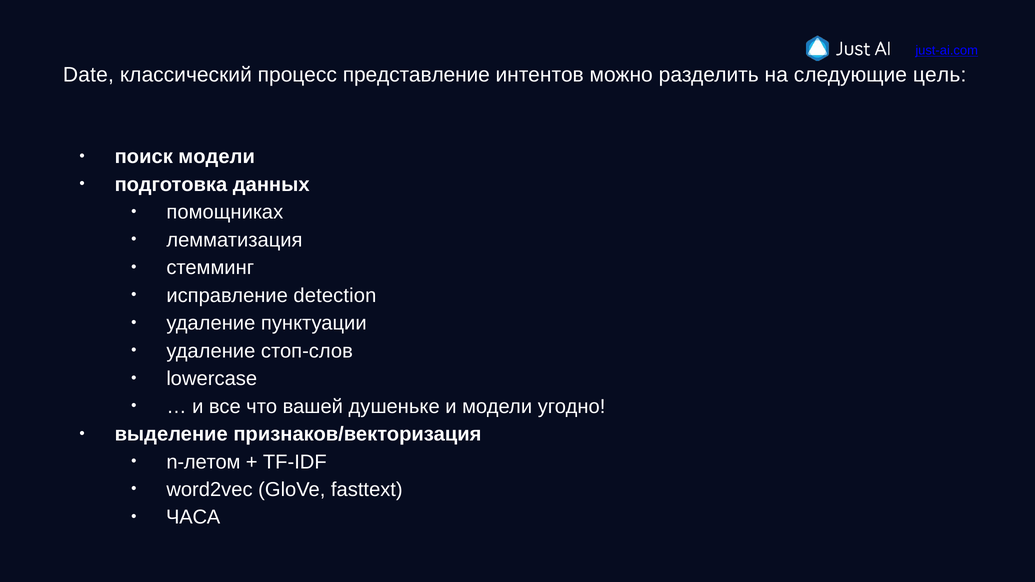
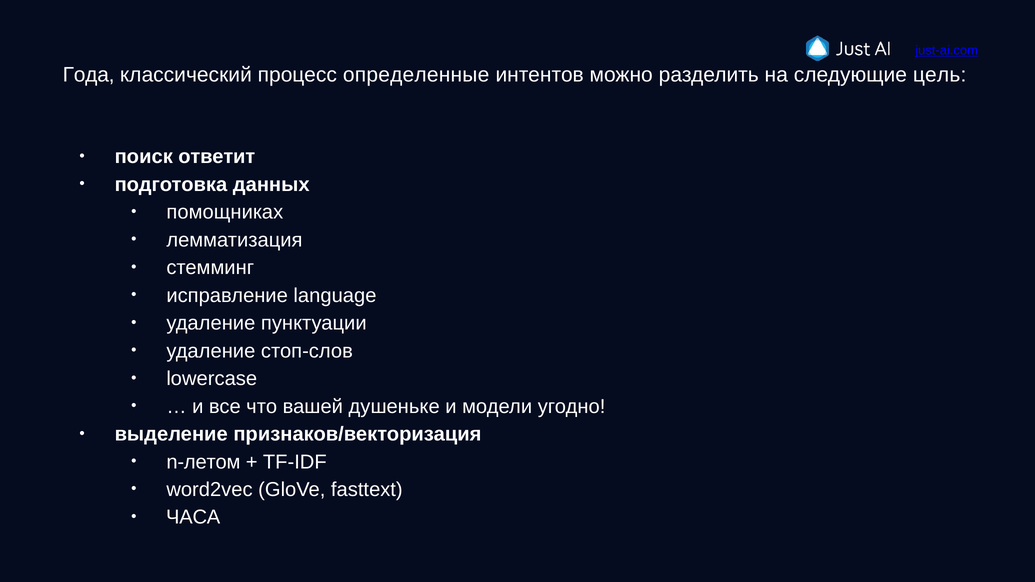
Date: Date -> Года (89, 75)
представление: представление -> определенные (416, 75)
поиск модели: модели -> ответит (217, 157)
detection: detection -> language (335, 296)
